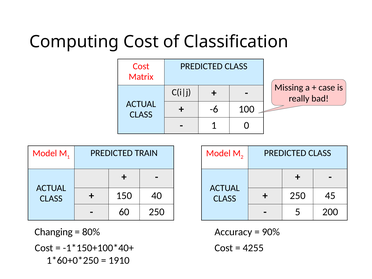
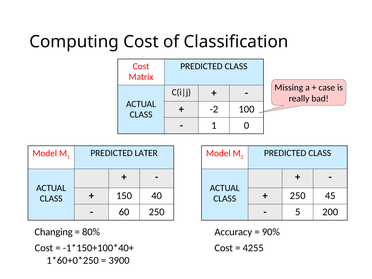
-6: -6 -> -2 (214, 109)
TRAIN: TRAIN -> LATER (146, 153)
1910: 1910 -> 3900 (119, 260)
